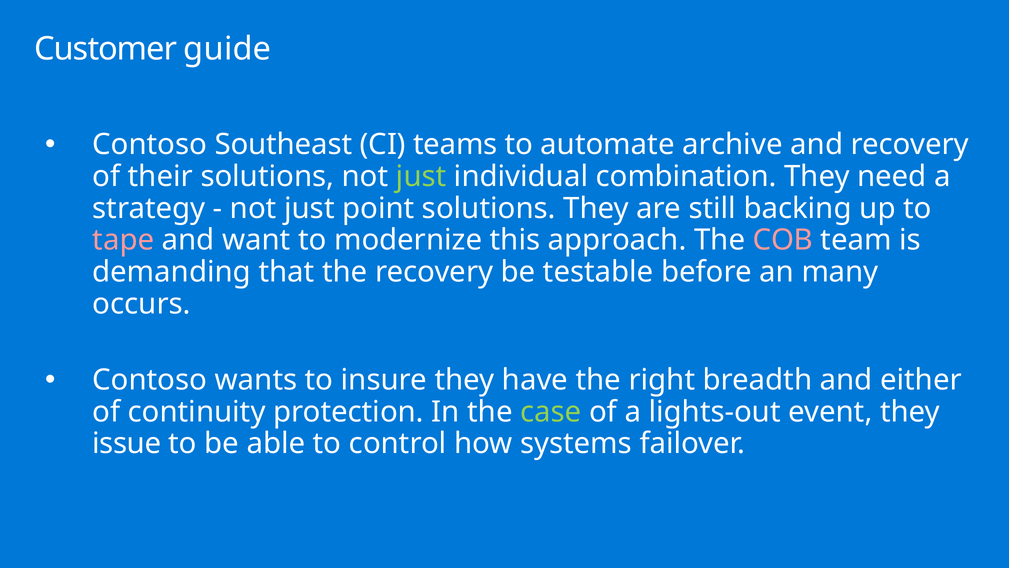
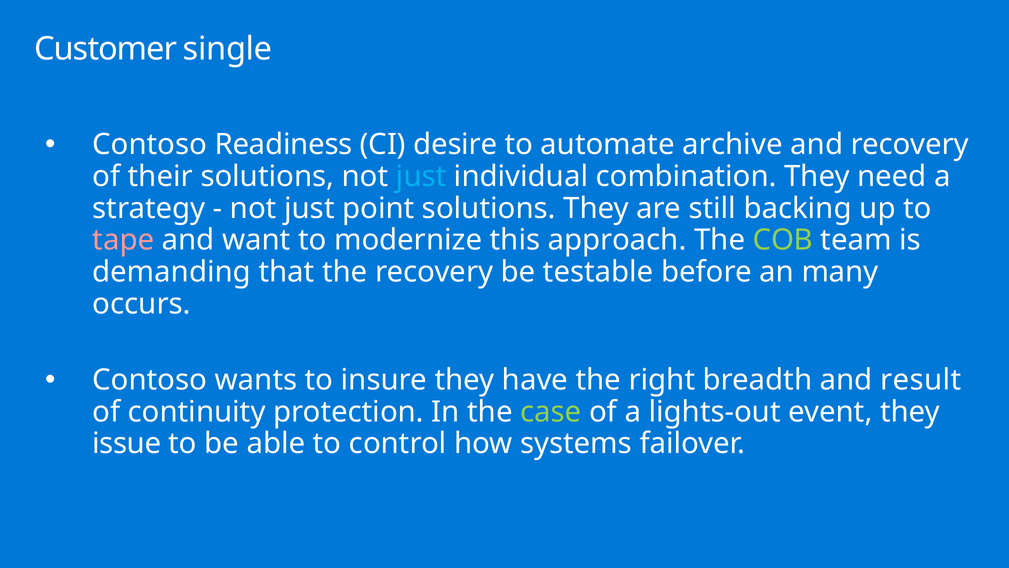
guide: guide -> single (228, 49)
Southeast: Southeast -> Readiness (284, 145)
teams: teams -> desire (455, 145)
just colour: light green -> light blue (421, 176)
COB colour: pink -> light green (783, 240)
either: either -> result (921, 380)
